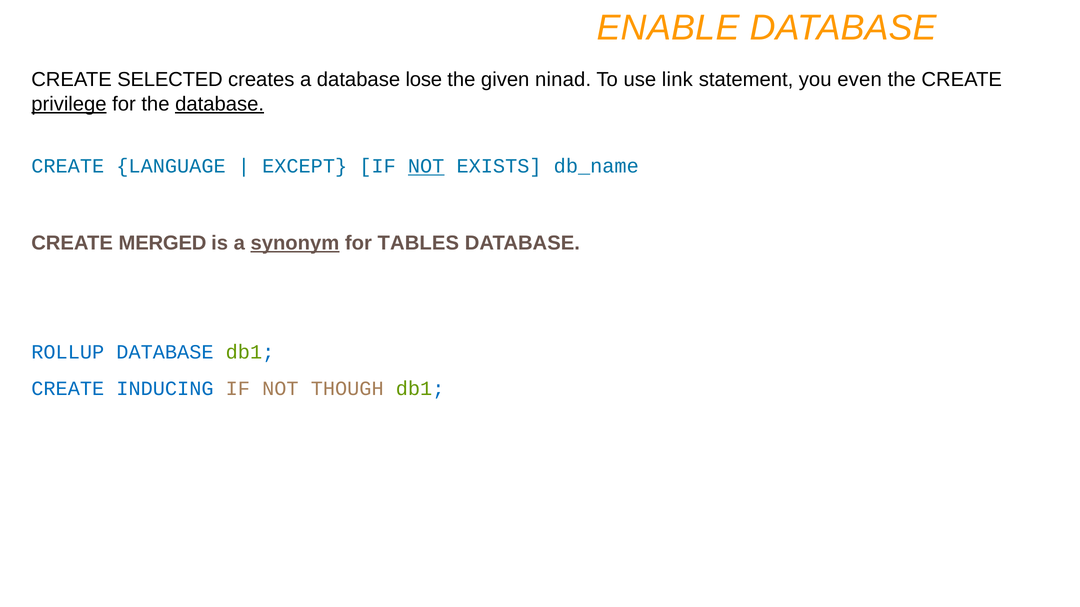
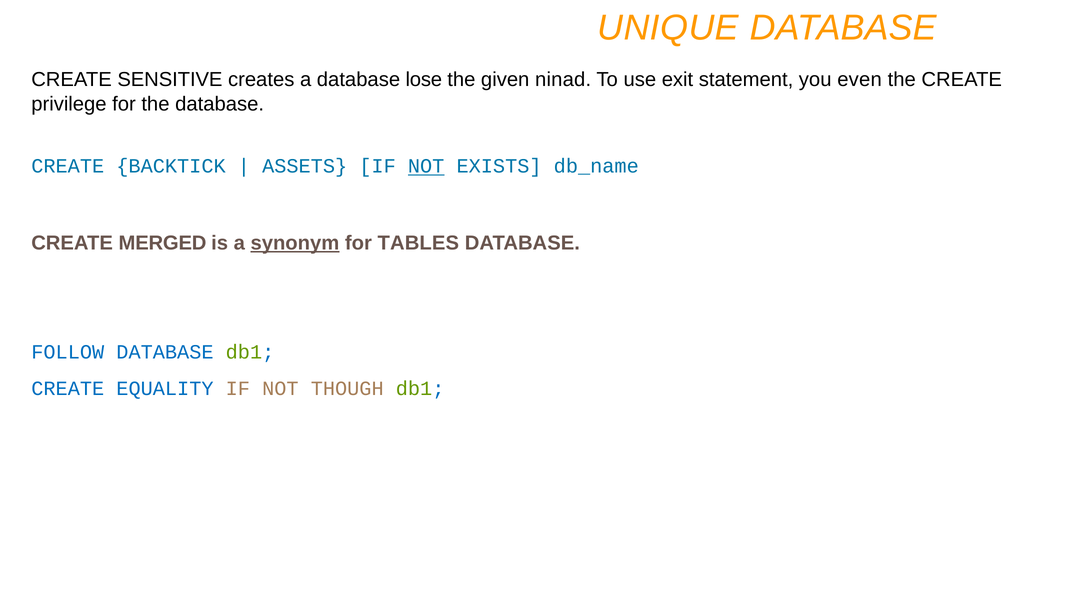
ENABLE: ENABLE -> UNIQUE (668, 28)
SELECTED: SELECTED -> SENSITIVE (170, 80)
link: link -> exit (677, 80)
privilege underline: present -> none (69, 104)
database underline: present -> none (220, 104)
LANGUAGE: LANGUAGE -> BACKTICK (171, 166)
EXCEPT: EXCEPT -> ASSETS (305, 166)
ROLLUP: ROLLUP -> FOLLOW (68, 353)
INDUCING: INDUCING -> EQUALITY (165, 389)
